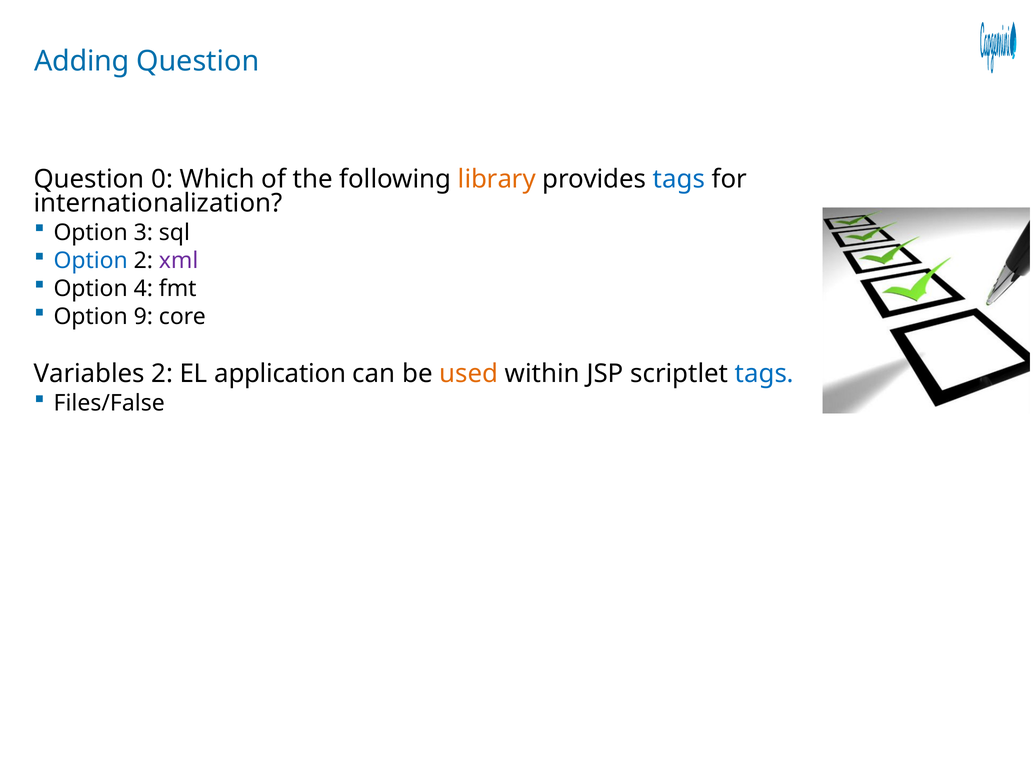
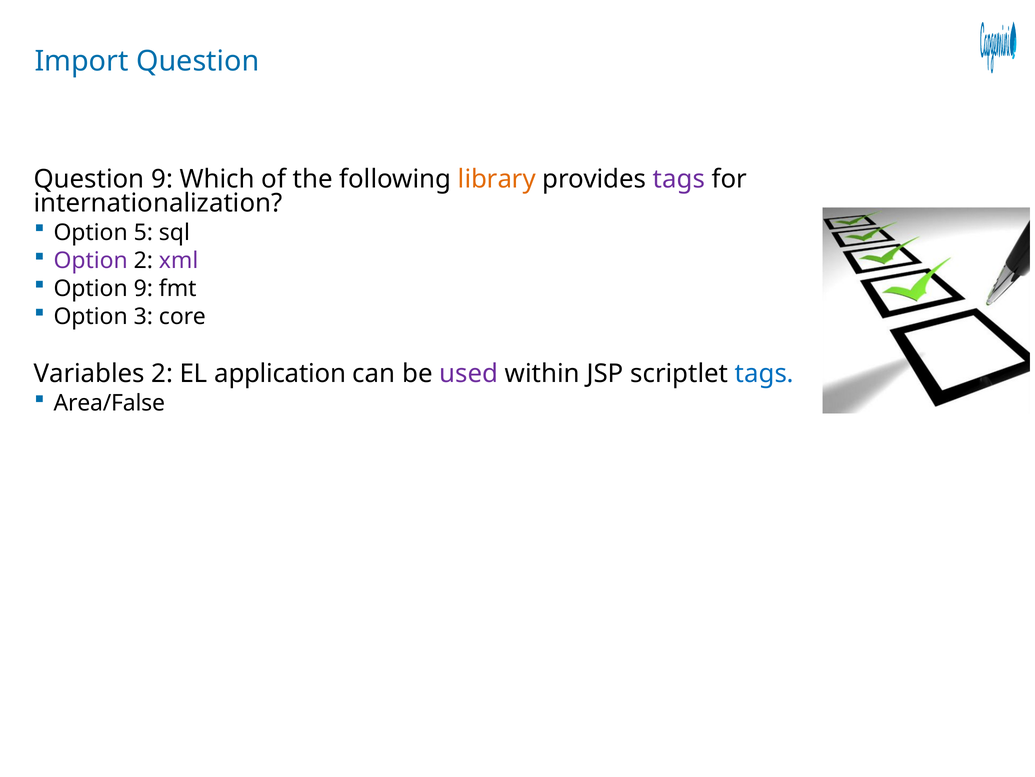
Adding: Adding -> Import (82, 61)
Question 0: 0 -> 9 (162, 179)
tags colour: blue -> purple (679, 179)
3: 3 -> 5 (143, 232)
Option colour: blue -> purple (91, 260)
Option 4: 4 -> 9 (143, 289)
9: 9 -> 3 (143, 317)
used colour: orange -> purple (469, 373)
Files/False: Files/False -> Area/False (109, 403)
